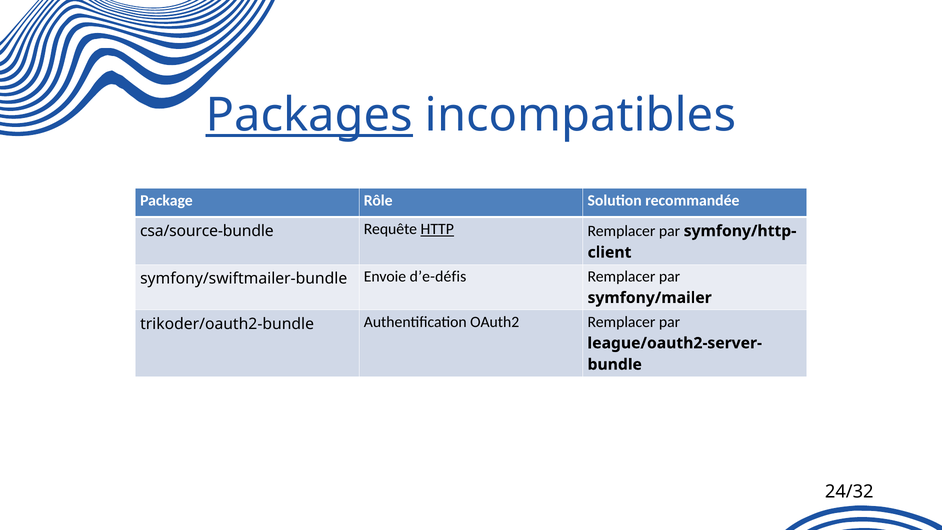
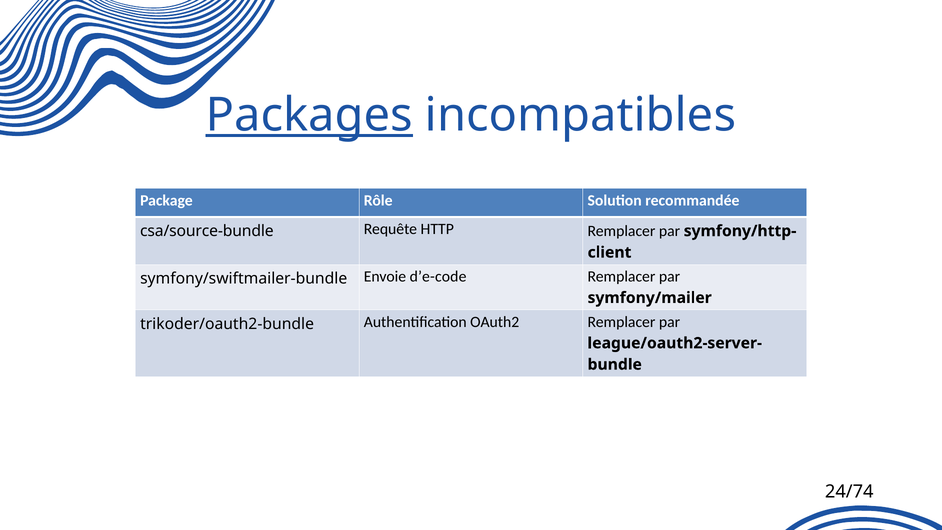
HTTP underline: present -> none (437, 229)
d’e-défis: d’e-défis -> d’e-code (438, 277)
24/32: 24/32 -> 24/74 (849, 491)
